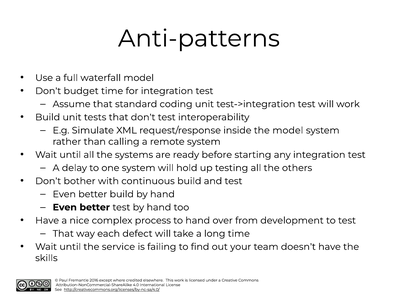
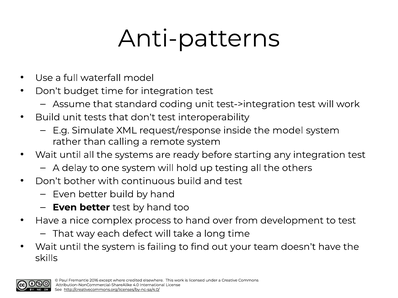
the service: service -> system (119, 247)
